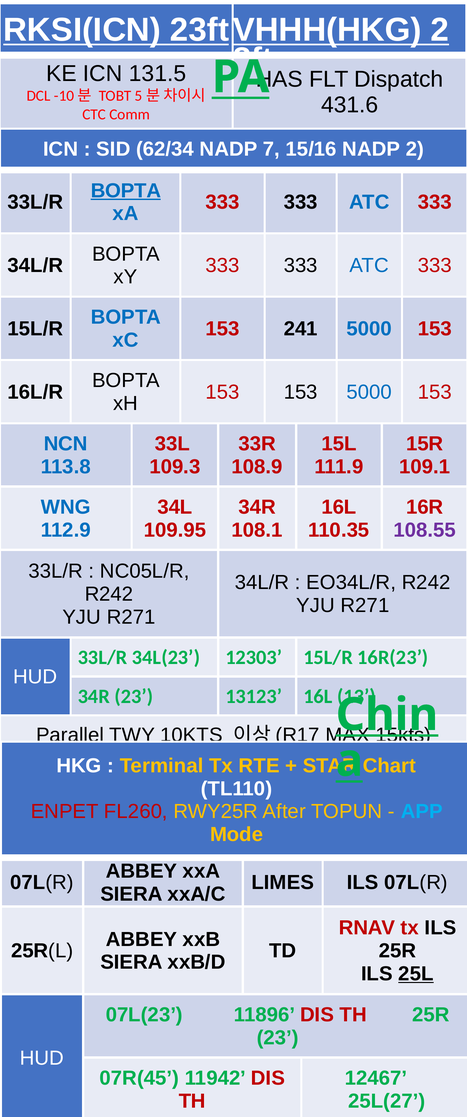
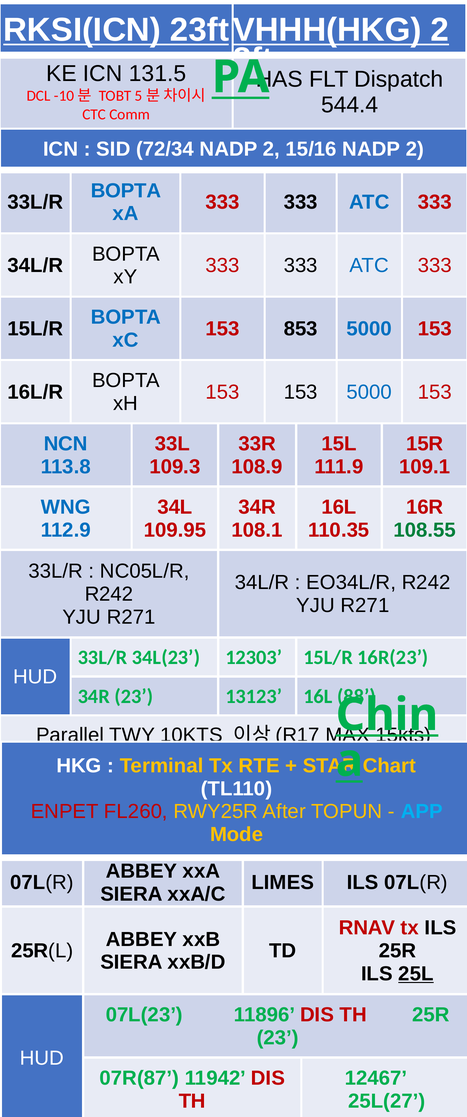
431.6: 431.6 -> 544.4 (350, 105)
62/34: 62/34 -> 72/34 (165, 149)
7: 7 -> 2 (271, 149)
BOPTA underline: present -> none (126, 191)
241: 241 -> 853 (301, 329)
108.55 colour: purple -> green (425, 530)
13: 13 -> 88 (356, 697)
07R(45: 07R(45 -> 07R(87 (139, 1078)
